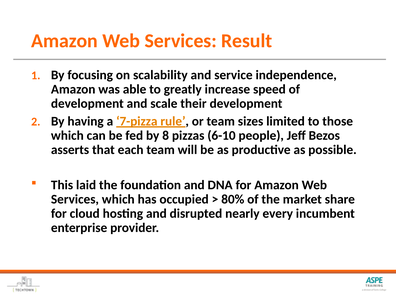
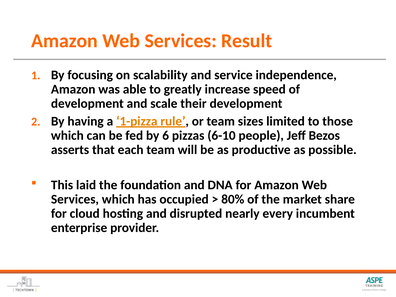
7-pizza: 7-pizza -> 1-pizza (137, 121)
8: 8 -> 6 (166, 136)
